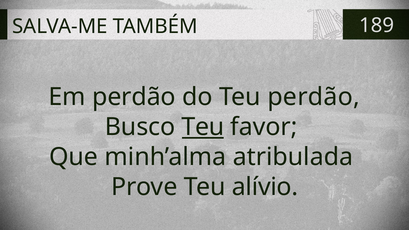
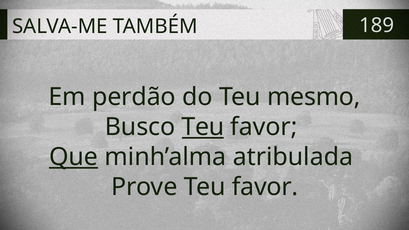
Teu perdão: perdão -> mesmo (314, 97)
Que underline: none -> present (74, 157)
Prove Teu alívio: alívio -> favor (265, 187)
